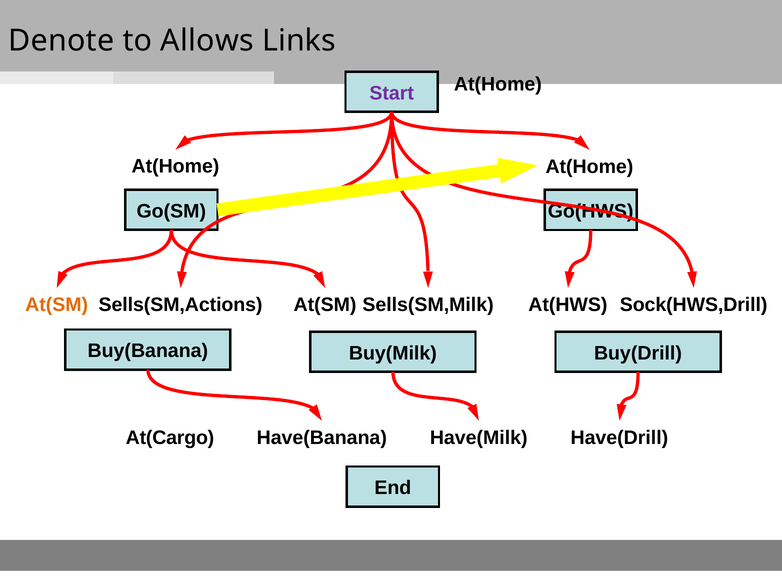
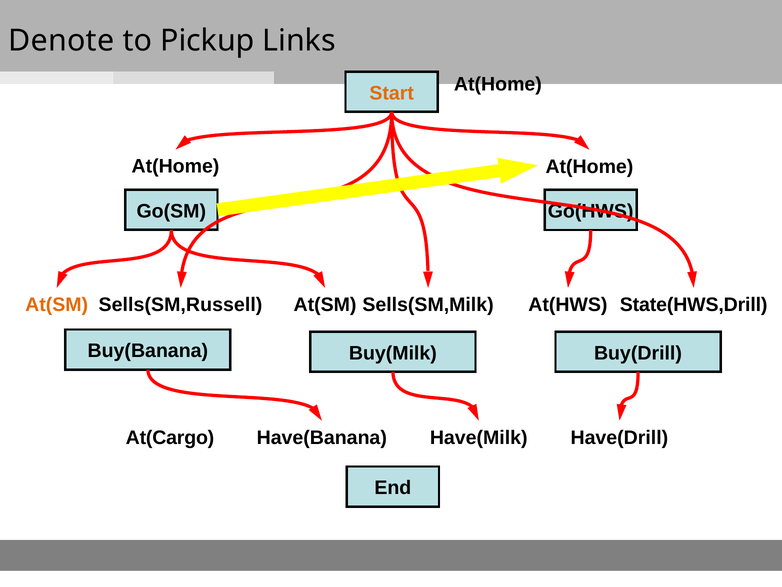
Allows: Allows -> Pickup (207, 41)
Start colour: purple -> orange (392, 93)
Sells(SM,Actions: Sells(SM,Actions -> Sells(SM,Russell (180, 305)
Sock(HWS,Drill: Sock(HWS,Drill -> State(HWS,Drill (694, 305)
